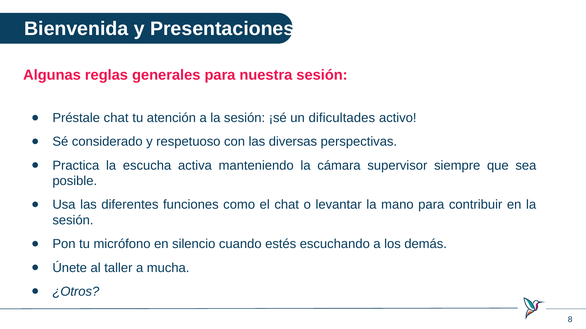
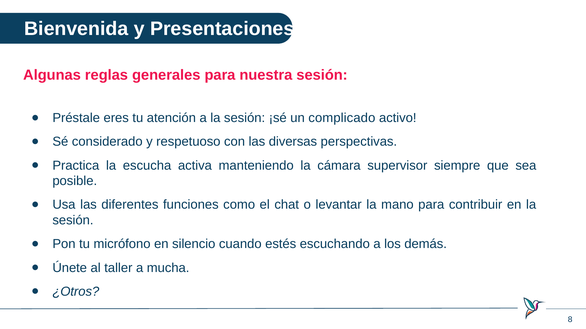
Préstale chat: chat -> eres (116, 118)
dificultades: dificultades -> complicado (342, 118)
